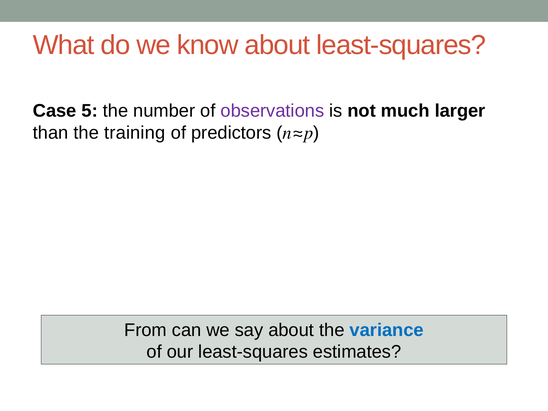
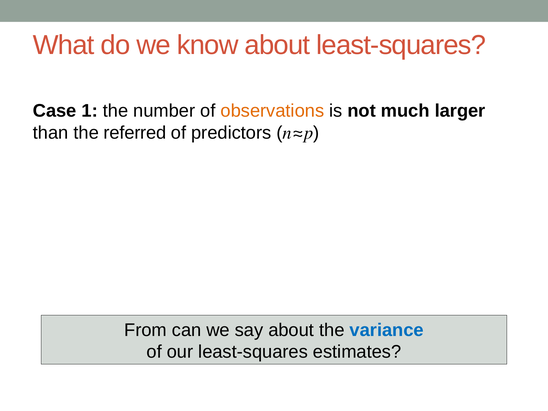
5: 5 -> 1 (90, 111)
observations colour: purple -> orange (272, 111)
training: training -> referred (135, 133)
